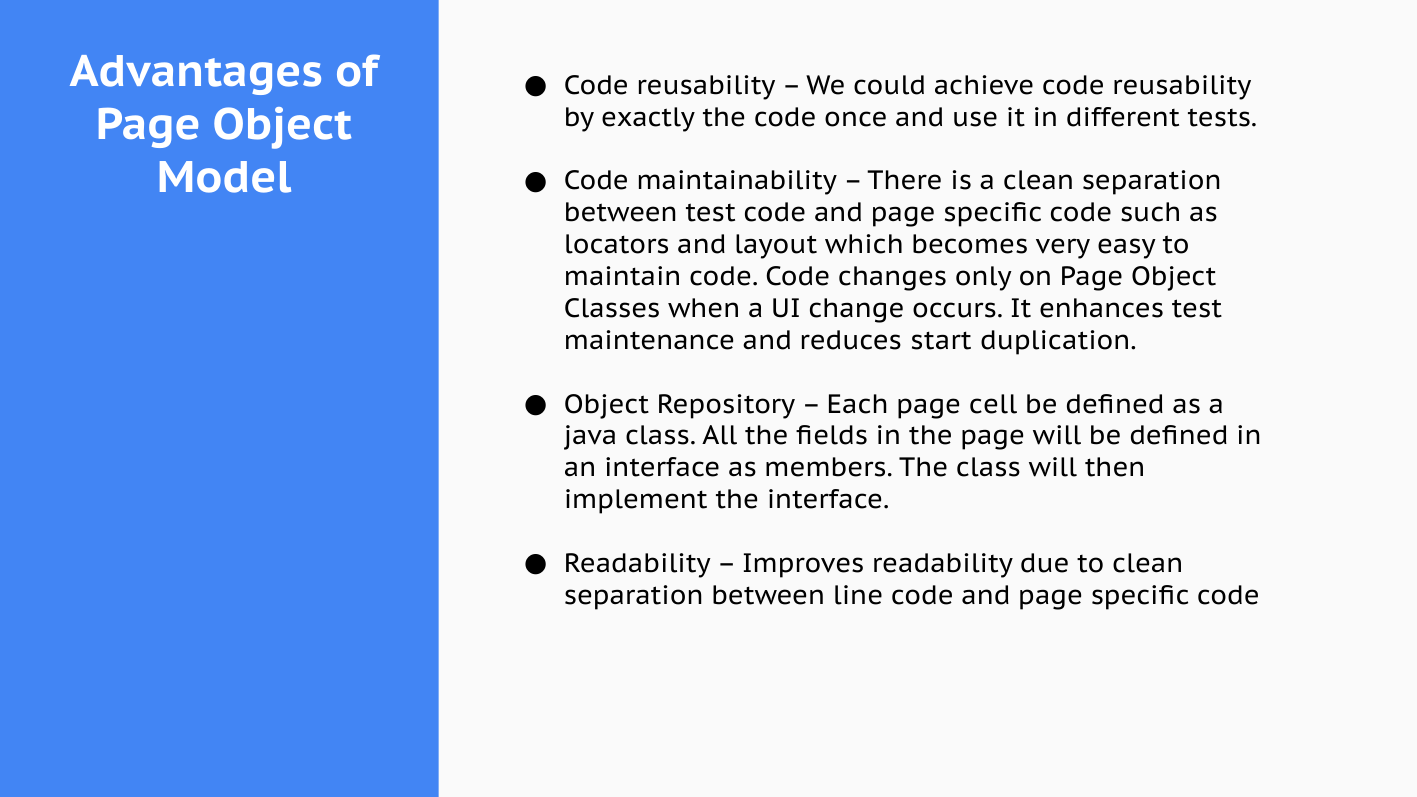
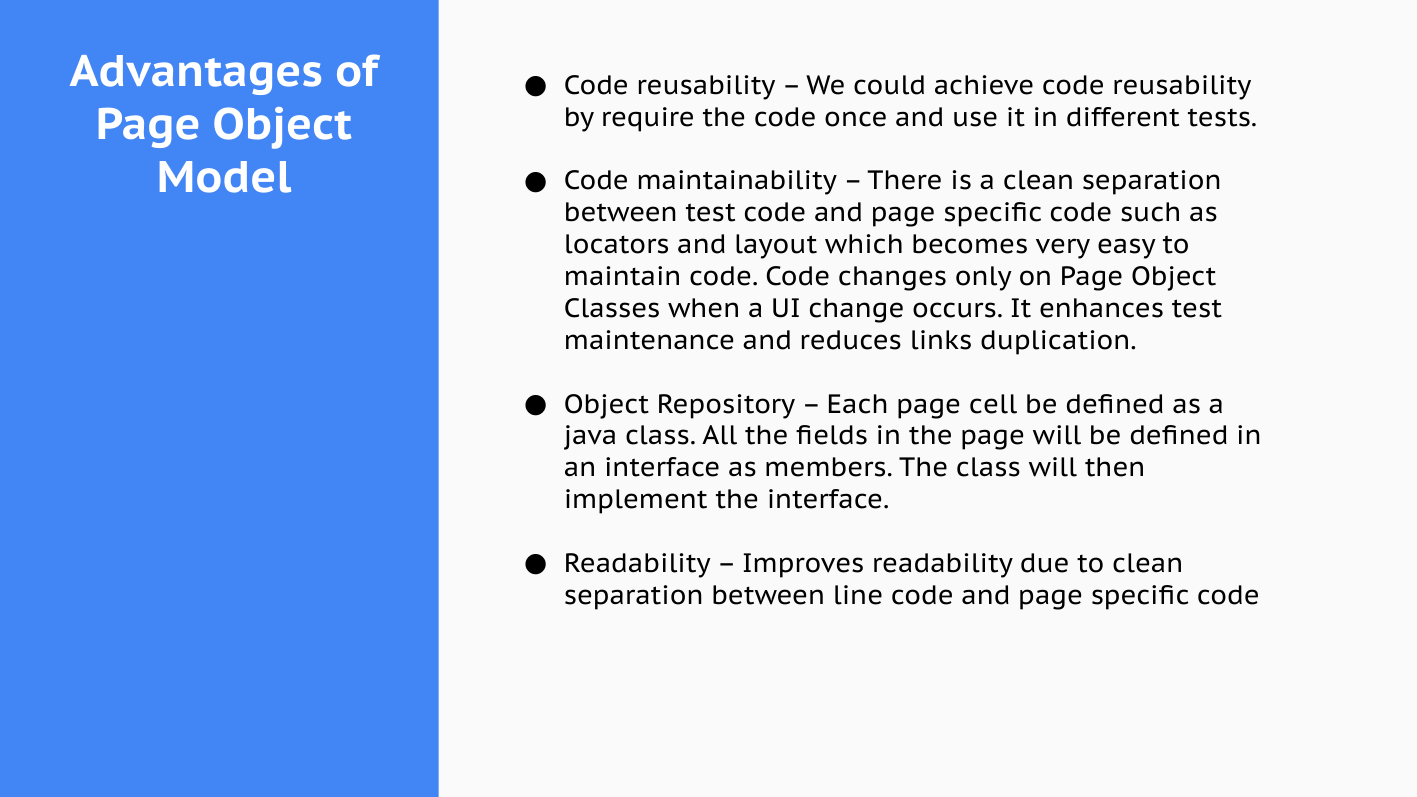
exactly: exactly -> require (648, 117)
start: start -> links (941, 341)
